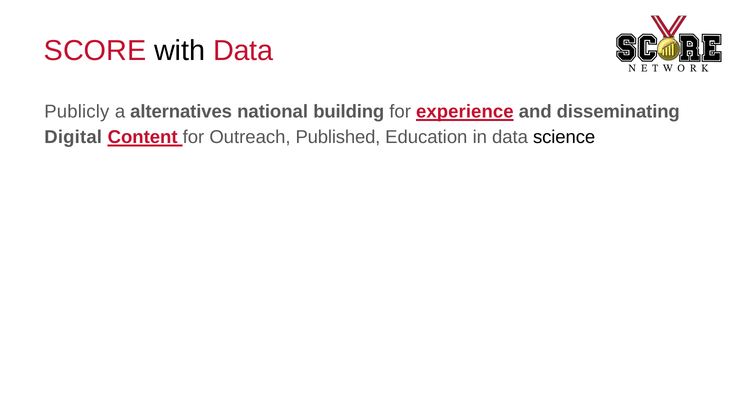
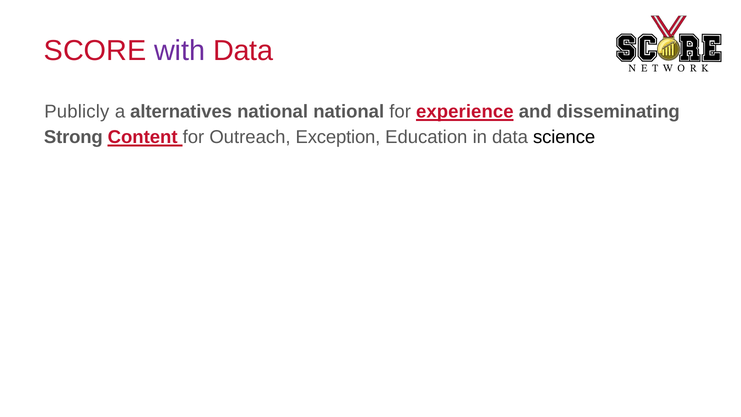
with colour: black -> purple (180, 51)
national building: building -> national (349, 112)
Digital: Digital -> Strong (73, 137)
Published: Published -> Exception (338, 137)
